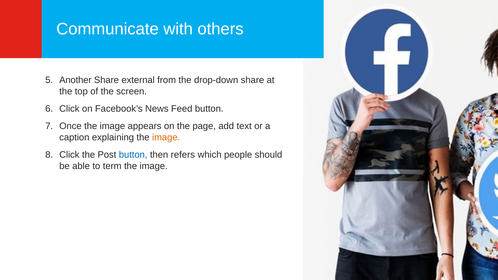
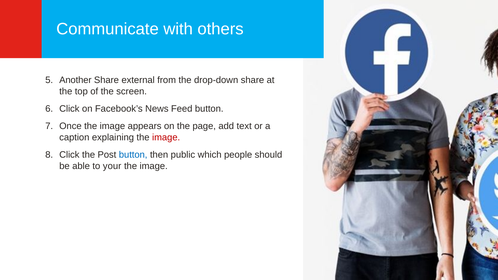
image colour: orange -> red (166, 137)
refers: refers -> public (183, 155)
term: term -> your (112, 166)
